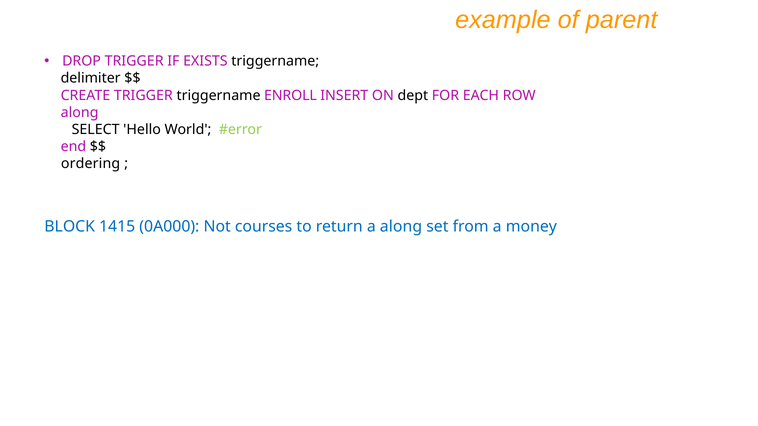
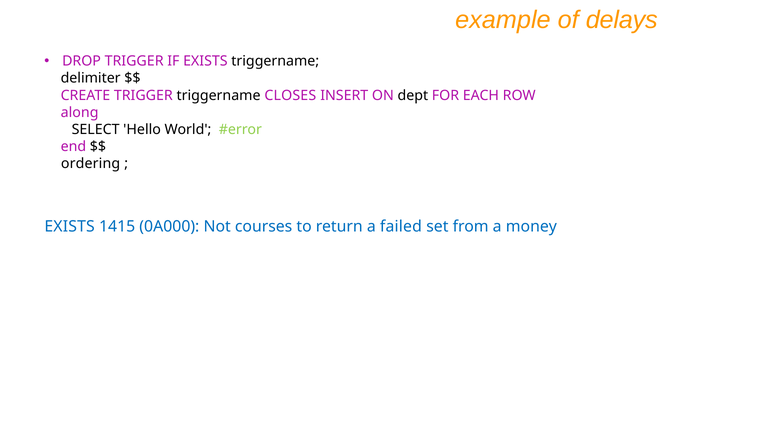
parent: parent -> delays (622, 20)
ENROLL: ENROLL -> CLOSES (290, 95)
BLOCK: BLOCK -> EXISTS (70, 227)
a along: along -> failed (401, 227)
